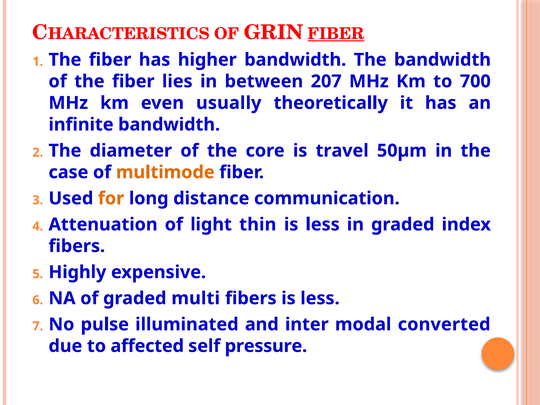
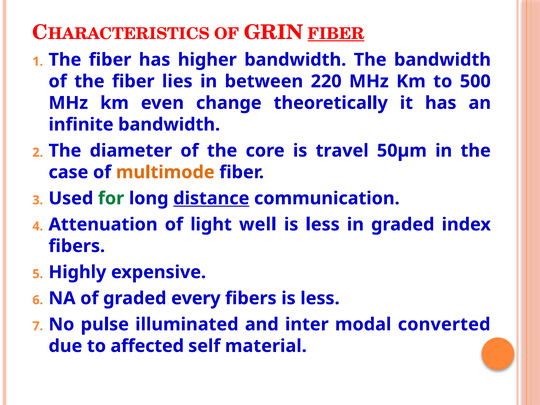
207: 207 -> 220 (326, 81)
700: 700 -> 500 (475, 81)
usually: usually -> change (229, 103)
for colour: orange -> green (111, 198)
distance underline: none -> present (211, 198)
thin: thin -> well (258, 224)
multi: multi -> every (196, 298)
pressure: pressure -> material (266, 346)
